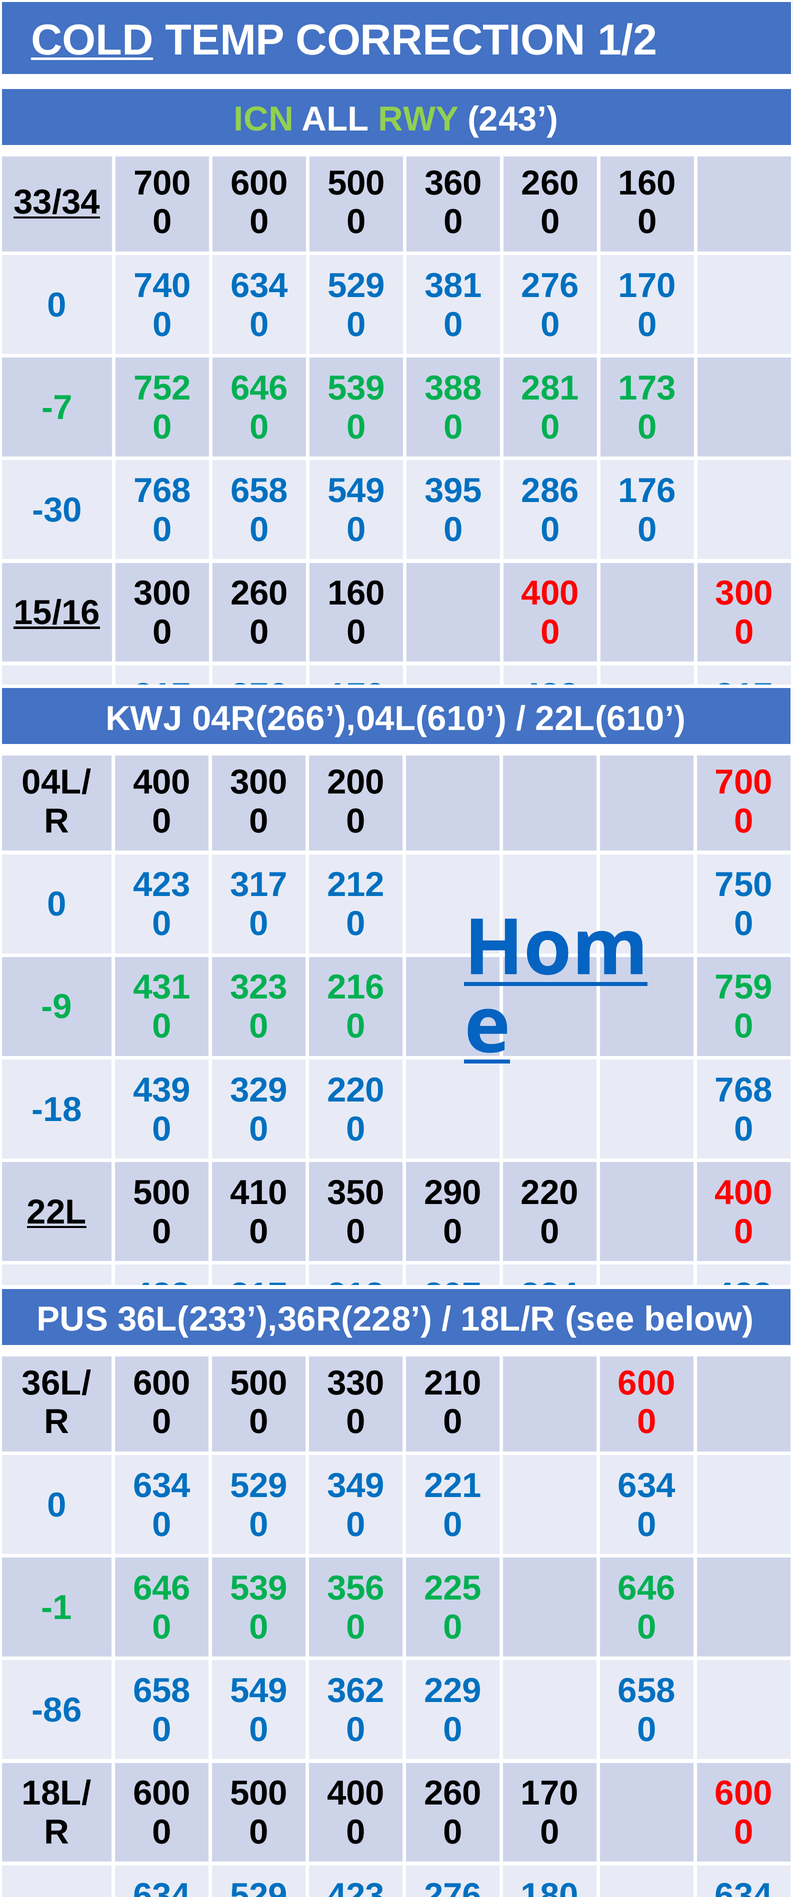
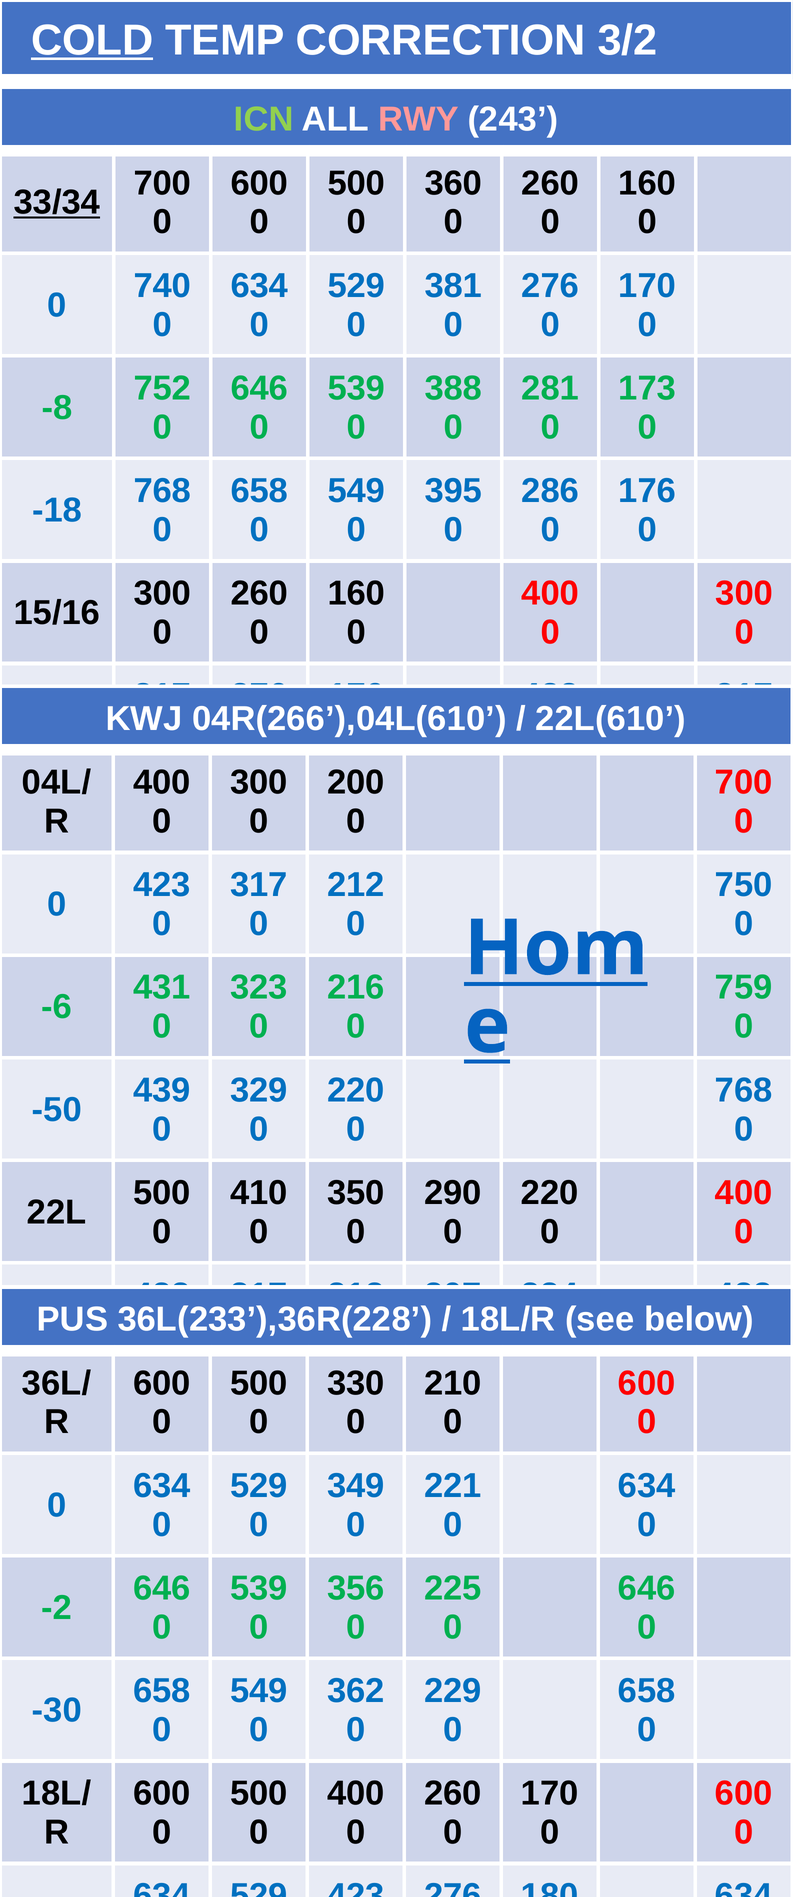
1/2: 1/2 -> 3/2 (627, 40)
RWY colour: light green -> pink (419, 120)
-7: -7 -> -8 (57, 408)
-30: -30 -> -18 (57, 510)
15/16 underline: present -> none (57, 613)
-9: -9 -> -6 (57, 1007)
-18: -18 -> -50 (57, 1110)
22L underline: present -> none (57, 1212)
-1: -1 -> -2 (57, 1608)
-86: -86 -> -30 (57, 1711)
